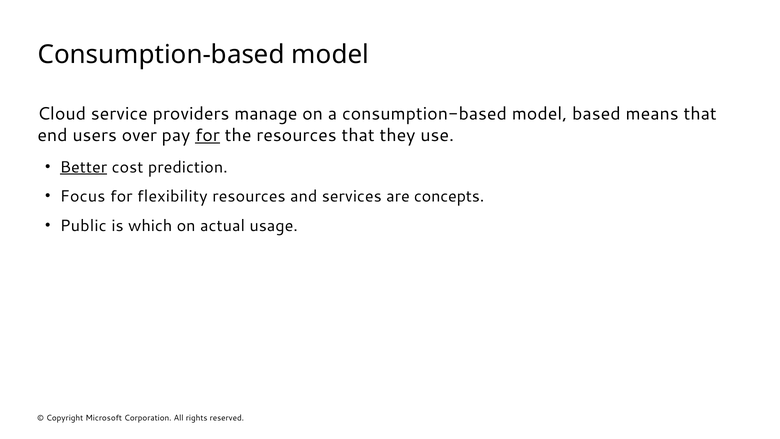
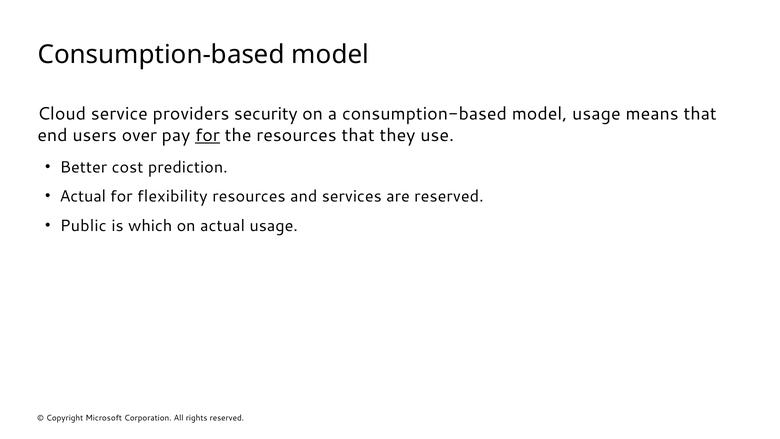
manage: manage -> security (266, 114)
model based: based -> usage (596, 114)
Better underline: present -> none (83, 167)
Focus: Focus -> Actual (83, 196)
are concepts: concepts -> reserved (449, 196)
